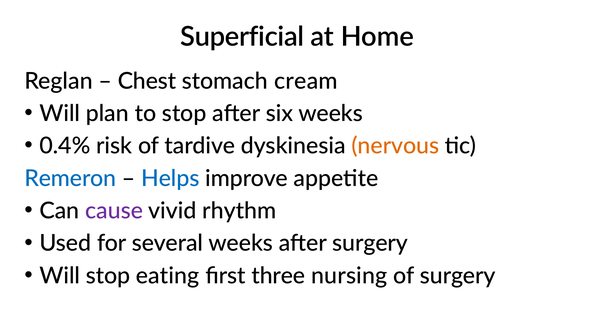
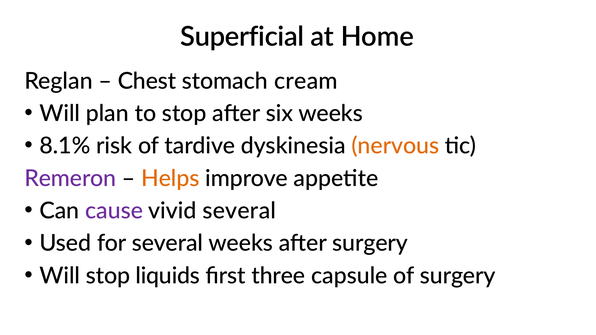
0.4%: 0.4% -> 8.1% (65, 146)
Remeron colour: blue -> purple (70, 179)
Helps colour: blue -> orange (170, 179)
vivid rhythm: rhythm -> several (239, 211)
eating: eating -> liquids (168, 276)
nursing: nursing -> capsule (349, 276)
